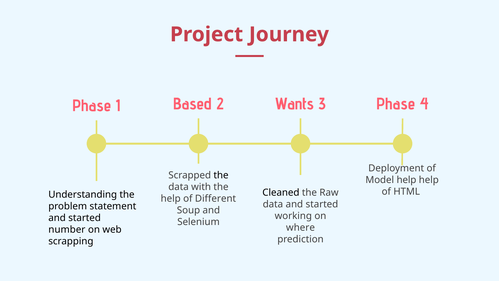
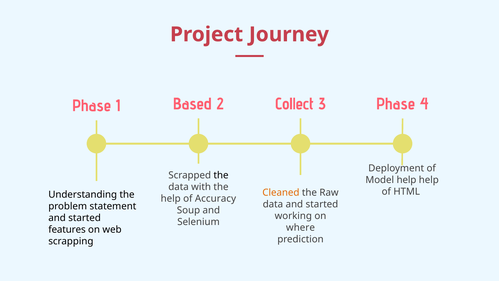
Wants: Wants -> Collect (294, 104)
Cleaned colour: black -> orange (281, 192)
Different: Different -> Accuracy (216, 198)
number: number -> features (67, 229)
